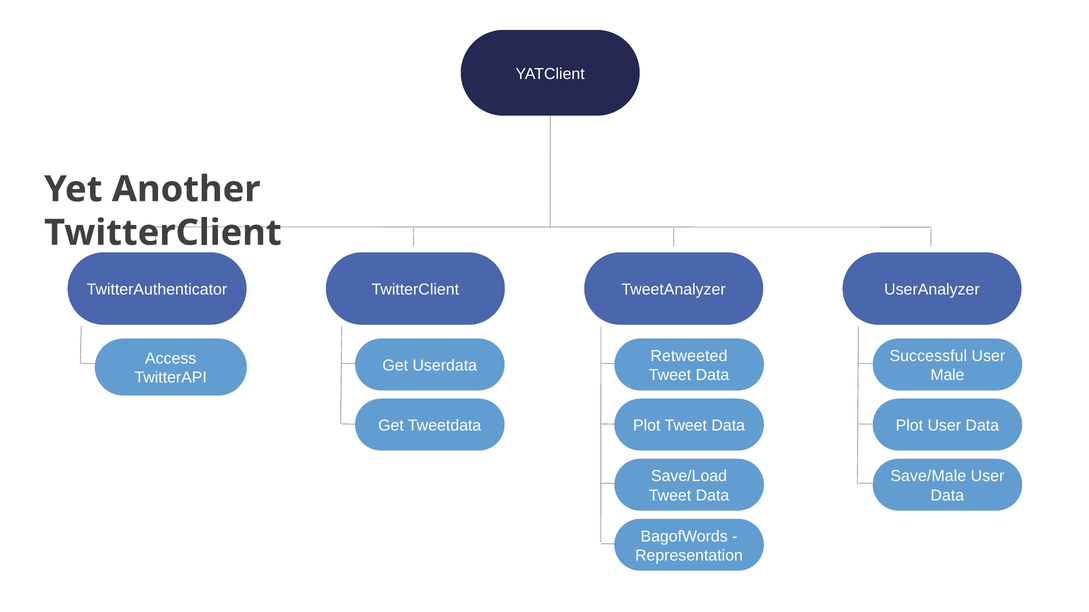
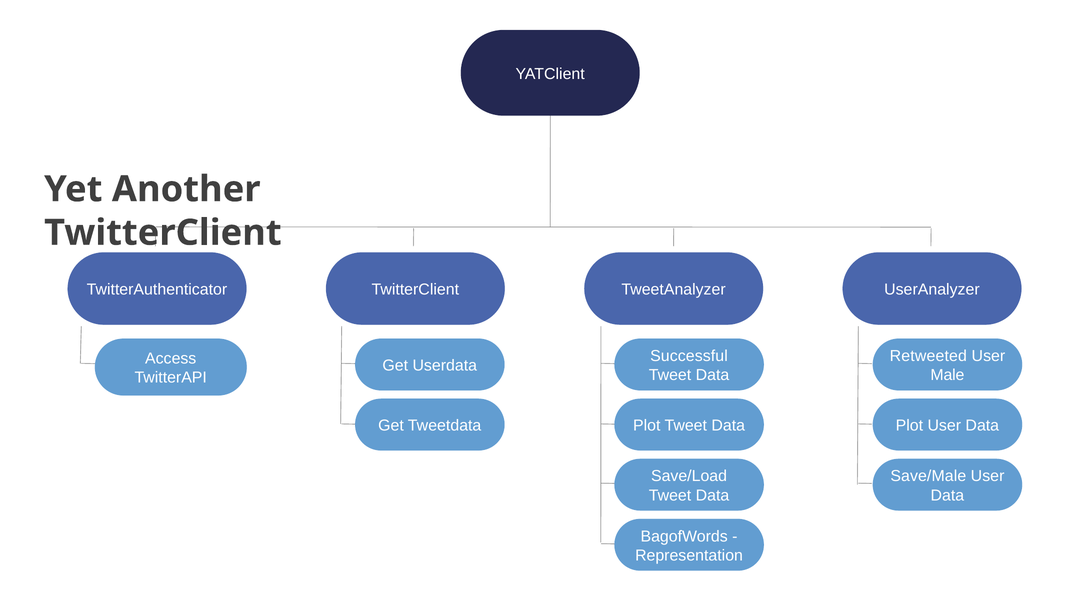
Retweeted: Retweeted -> Successful (689, 356)
Successful: Successful -> Retweeted (928, 356)
